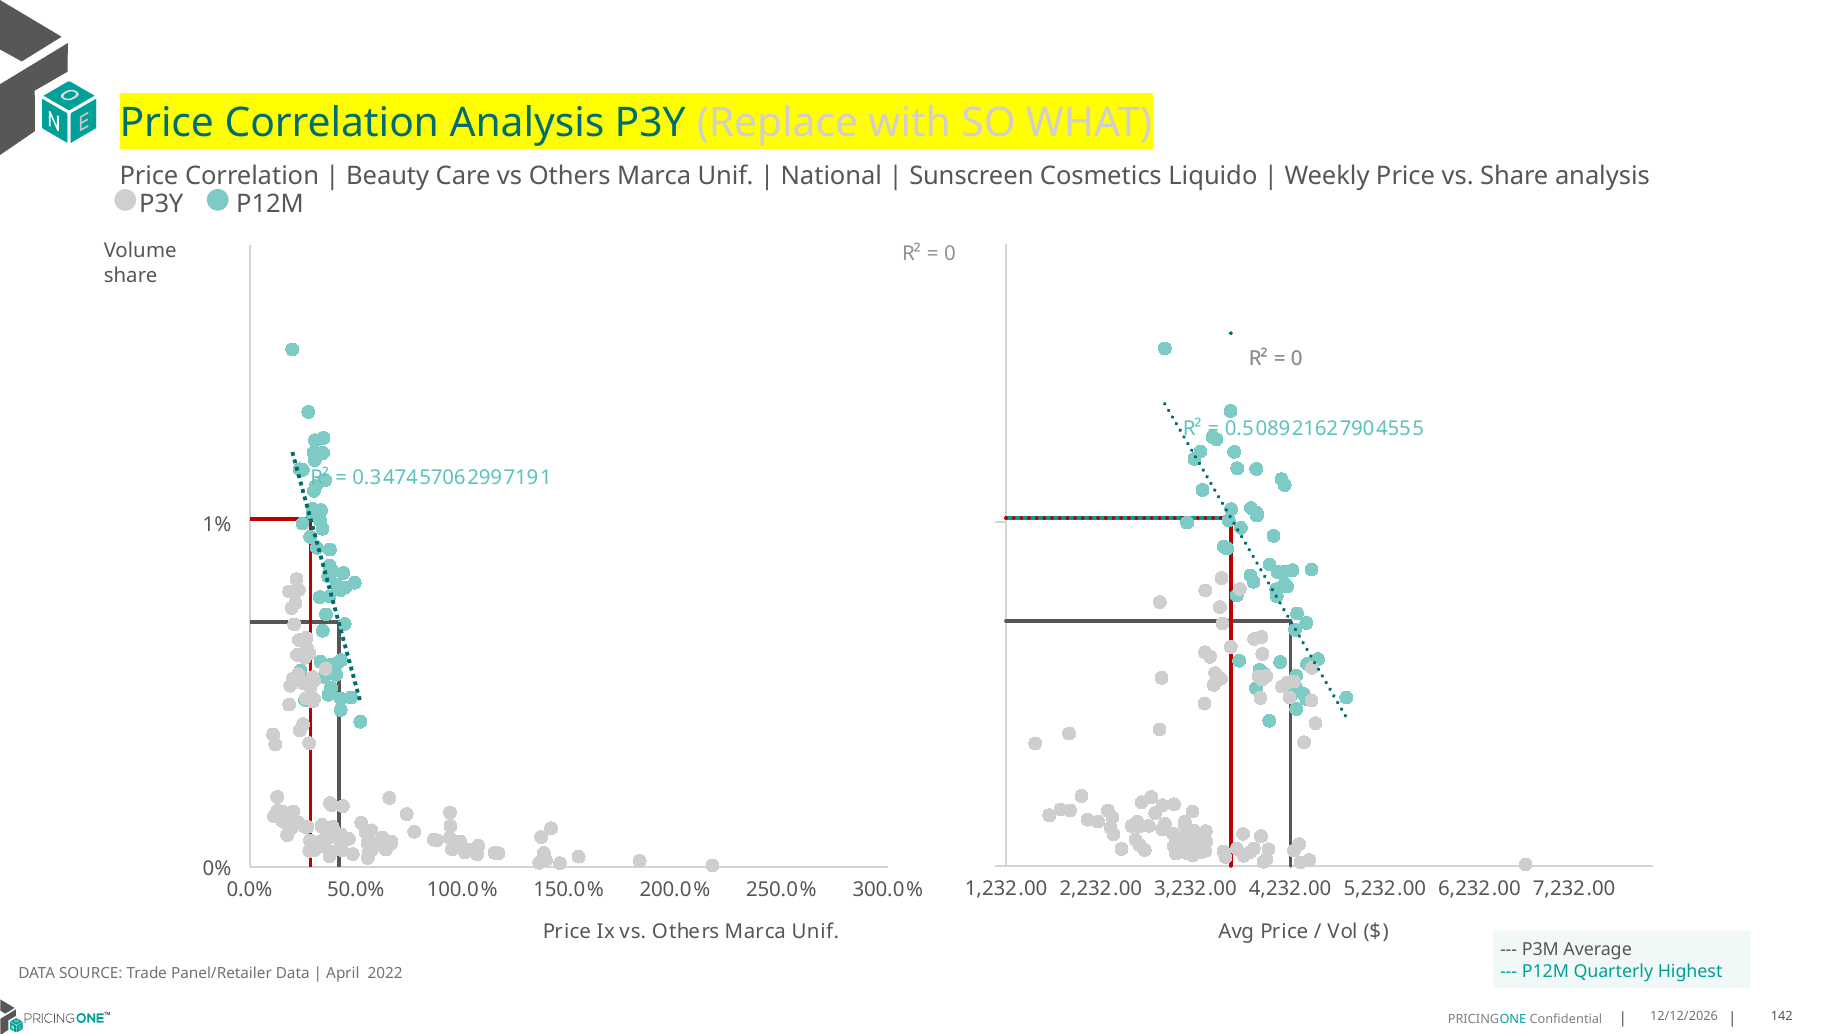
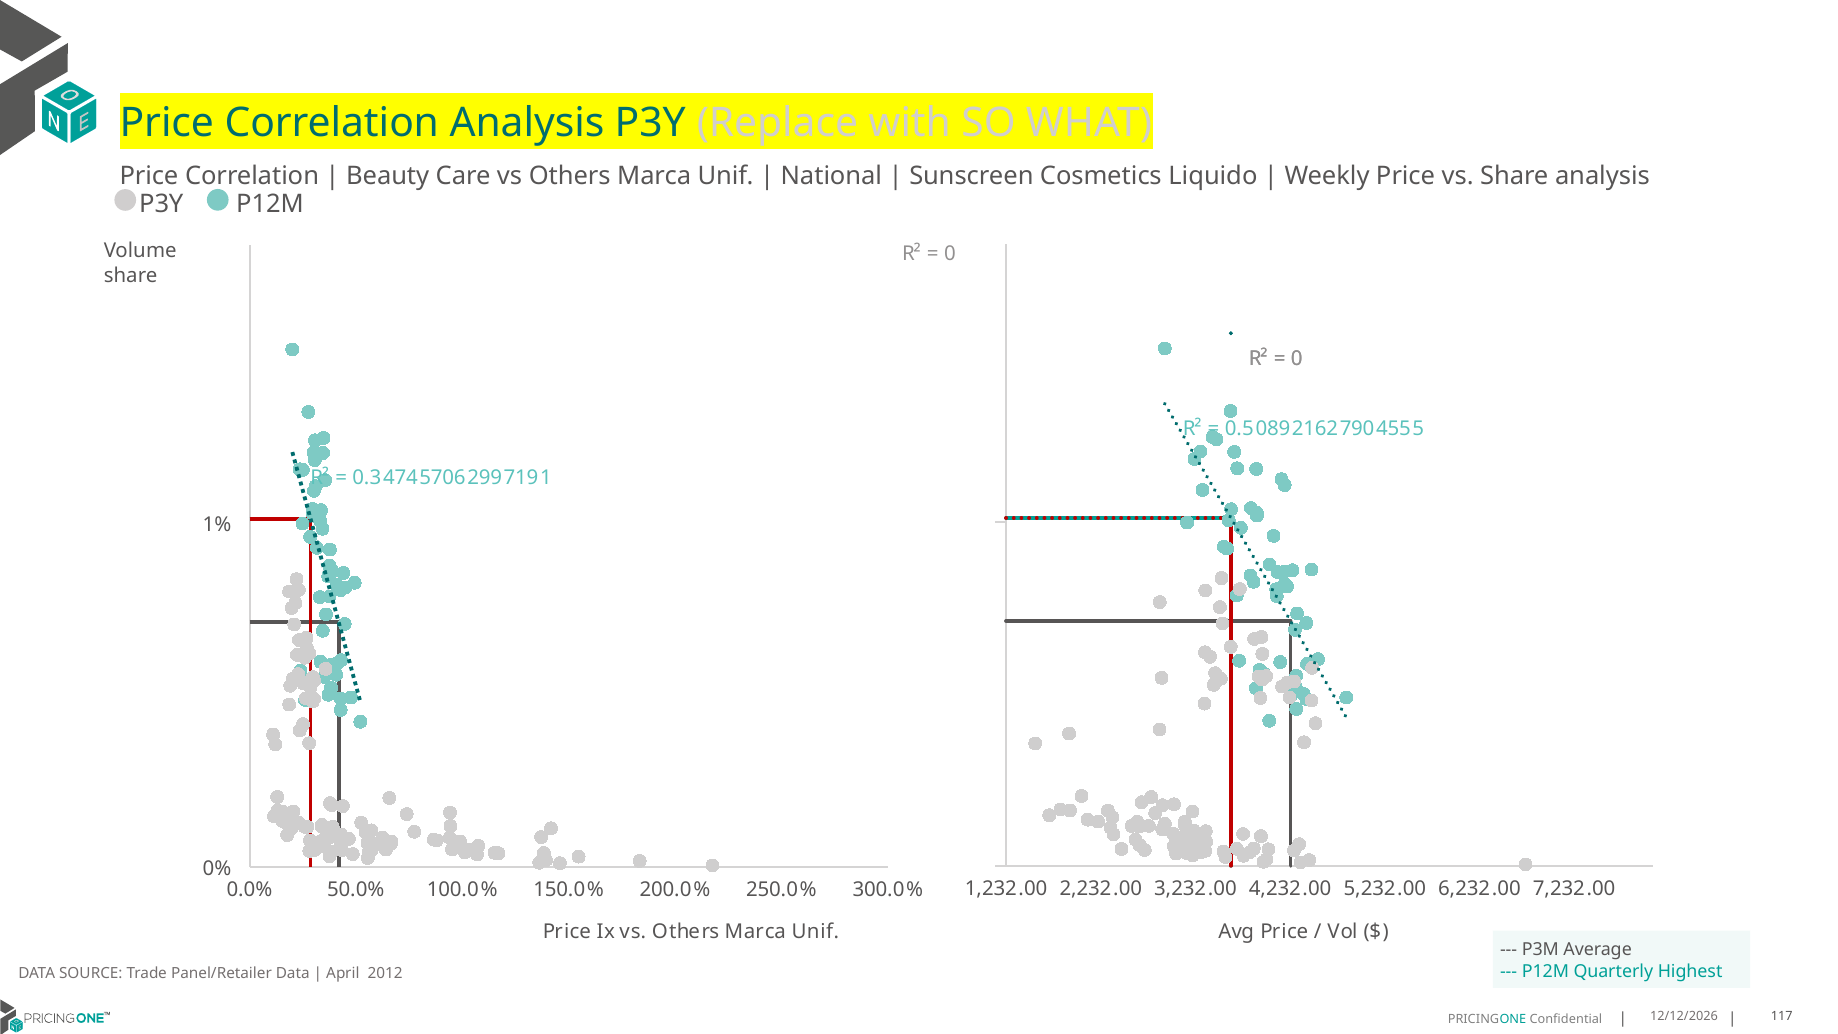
2022: 2022 -> 2012 (385, 974)
142: 142 -> 117 (1782, 1017)
